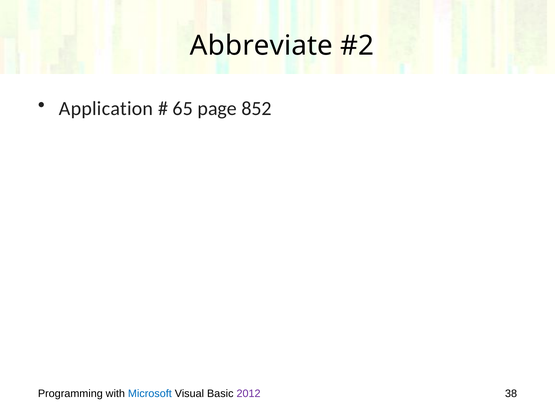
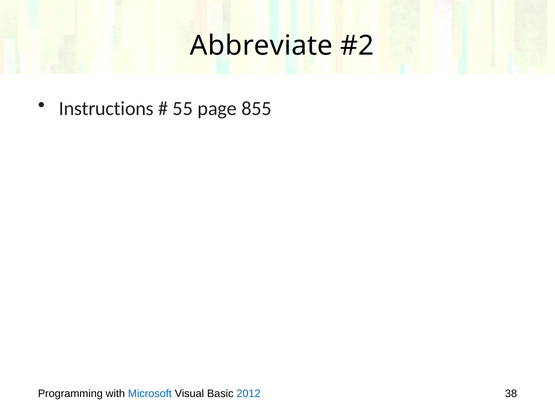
Application: Application -> Instructions (106, 109)
65: 65 -> 55 (183, 109)
852: 852 -> 855 (257, 109)
2012 colour: purple -> blue (249, 394)
